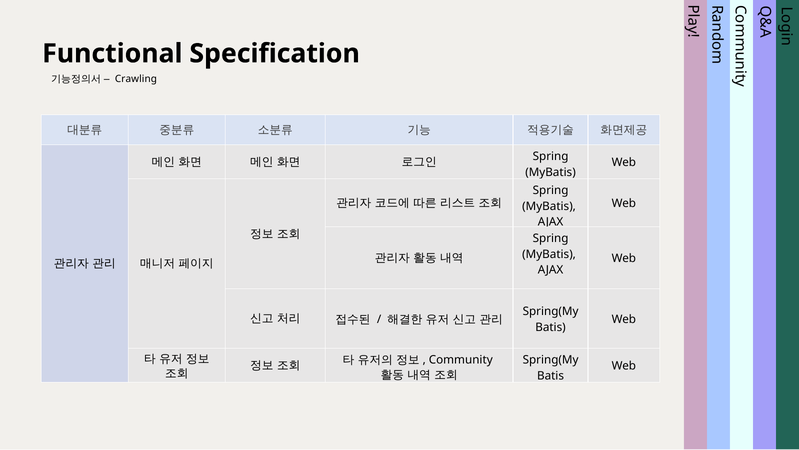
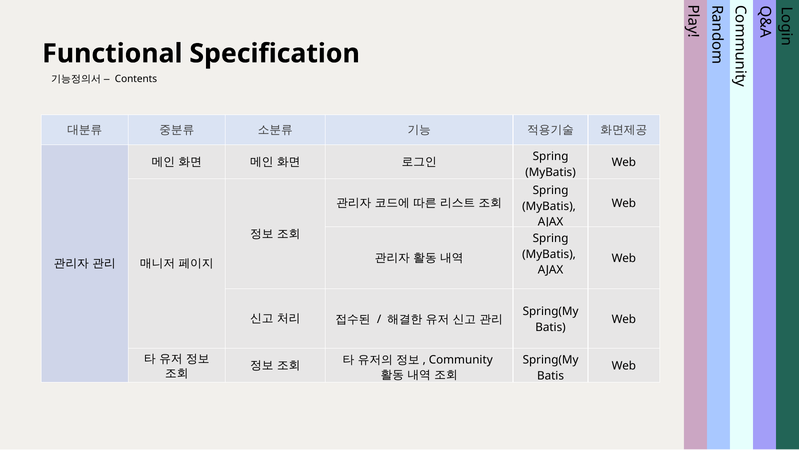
Crawling: Crawling -> Contents (136, 79)
